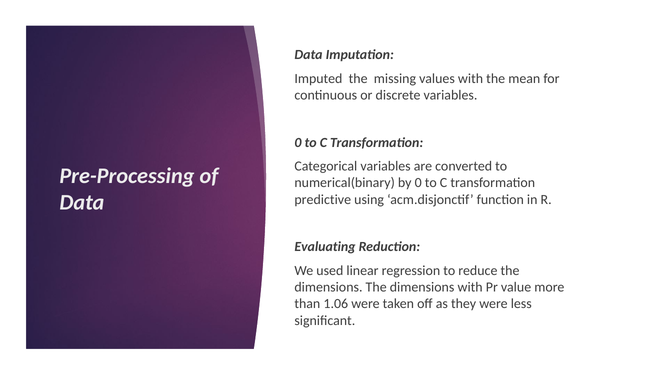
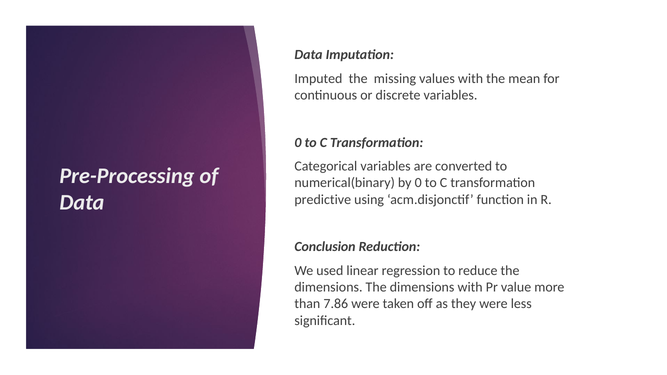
Evaluating: Evaluating -> Conclusion (325, 247)
1.06: 1.06 -> 7.86 (336, 304)
